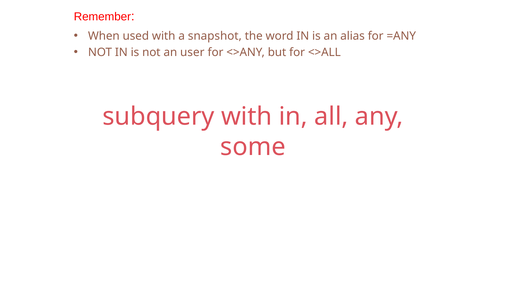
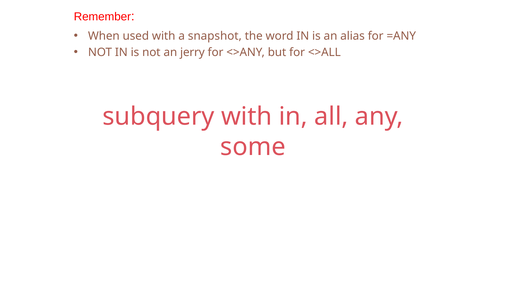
user: user -> jerry (192, 52)
